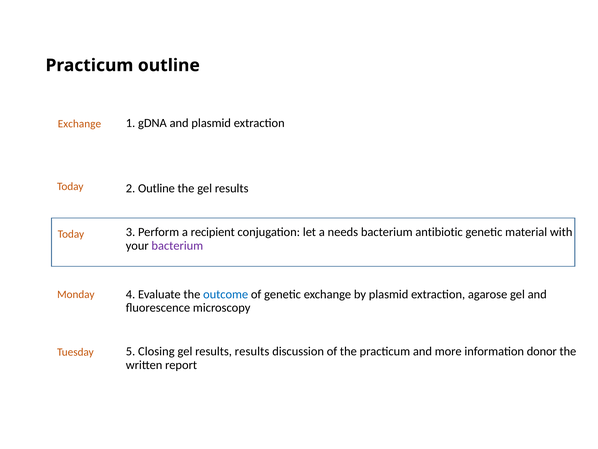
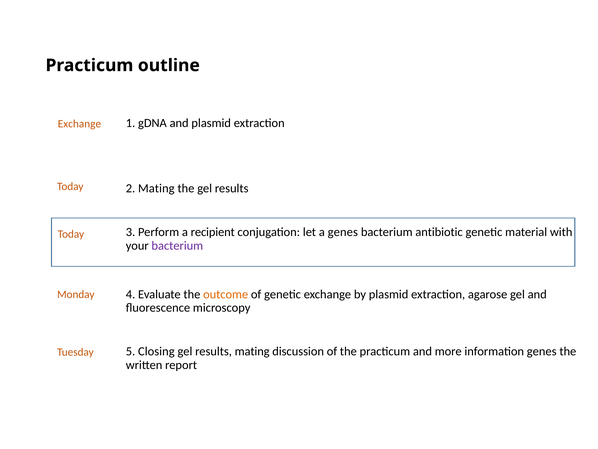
2 Outline: Outline -> Mating (156, 188)
a needs: needs -> genes (343, 232)
outcome colour: blue -> orange (226, 294)
results results: results -> mating (252, 351)
information donor: donor -> genes (542, 351)
